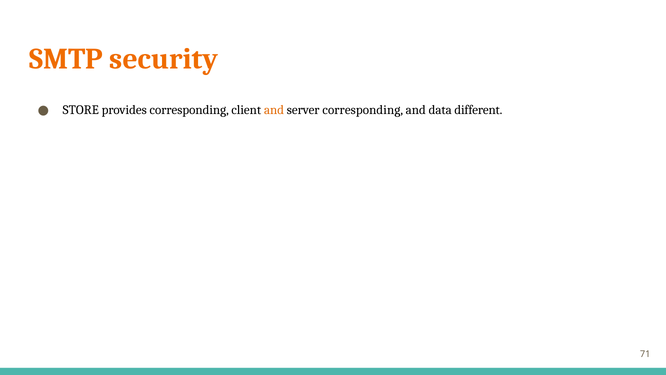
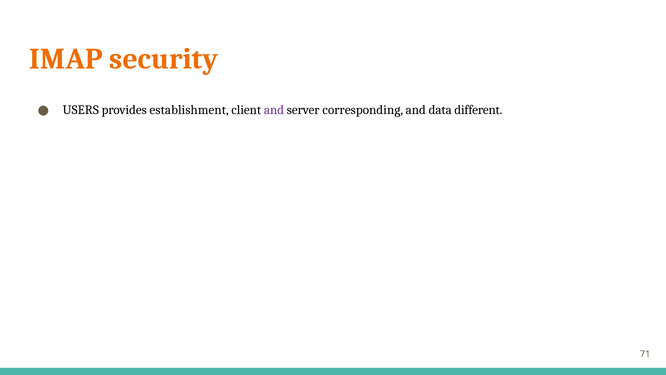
SMTP: SMTP -> IMAP (66, 59)
STORE: STORE -> USERS (81, 110)
provides corresponding: corresponding -> establishment (189, 110)
and colour: orange -> purple (274, 110)
